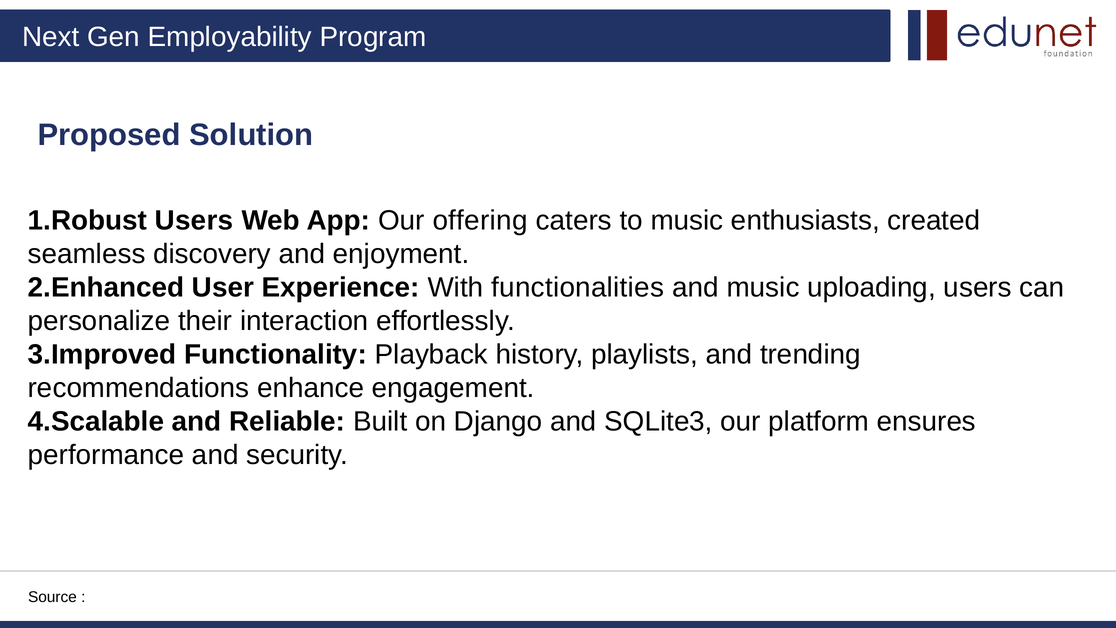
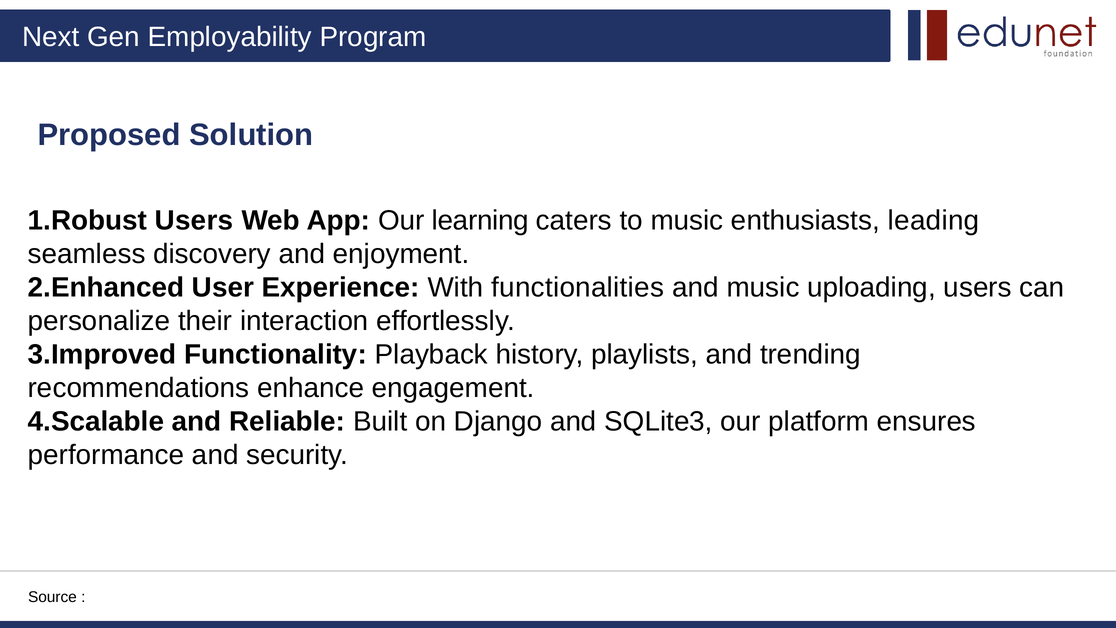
offering: offering -> learning (480, 221)
created: created -> leading (934, 221)
